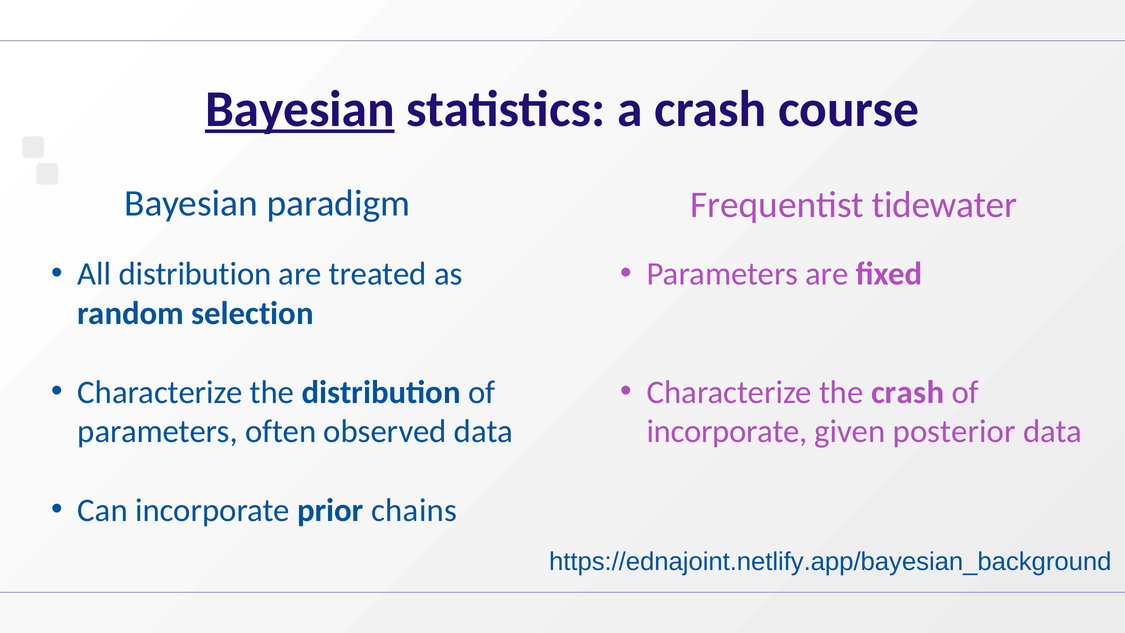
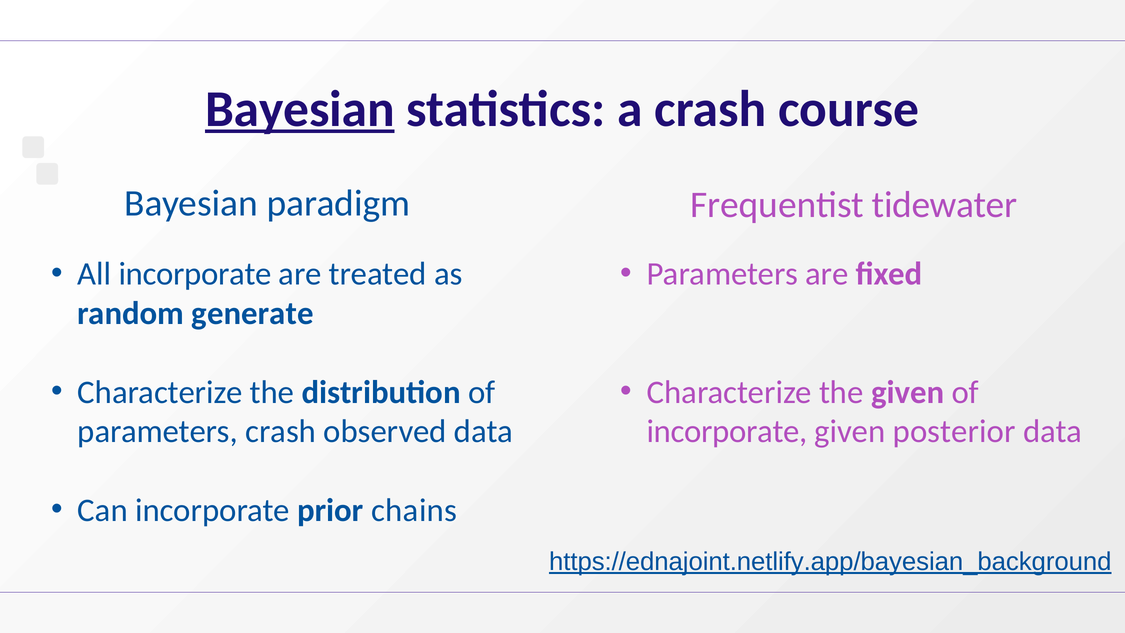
All distribution: distribution -> incorporate (195, 274)
selection: selection -> generate (252, 313)
the crash: crash -> given (908, 392)
parameters often: often -> crash (281, 431)
https://ednajoint.netlify.app/bayesian_background underline: none -> present (830, 562)
